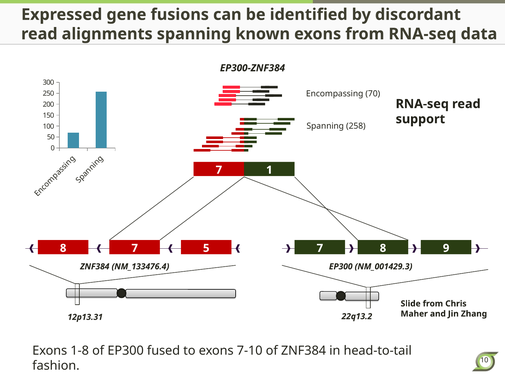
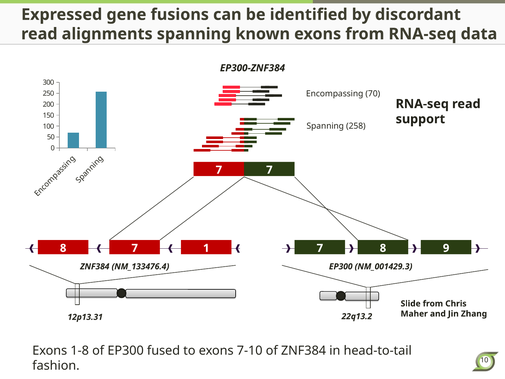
1: 1 -> 7 (269, 170)
7 5: 5 -> 1 (206, 248)
